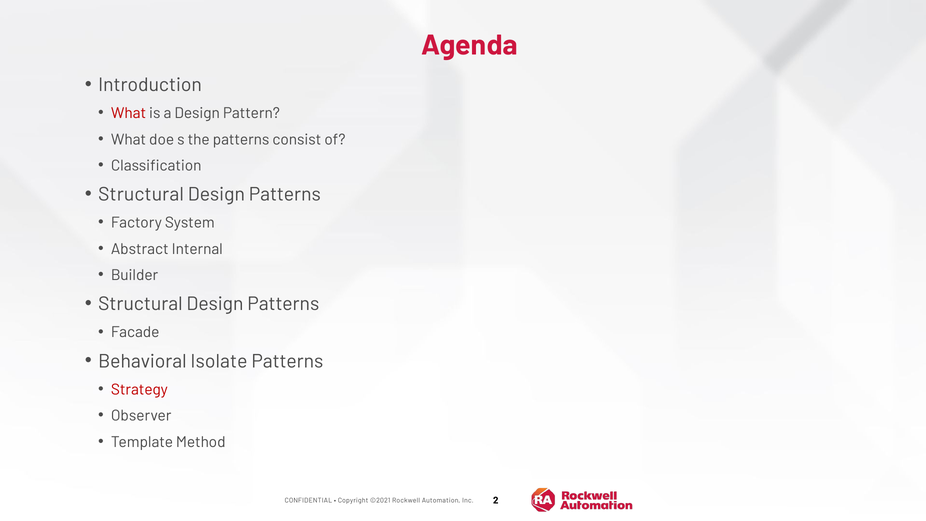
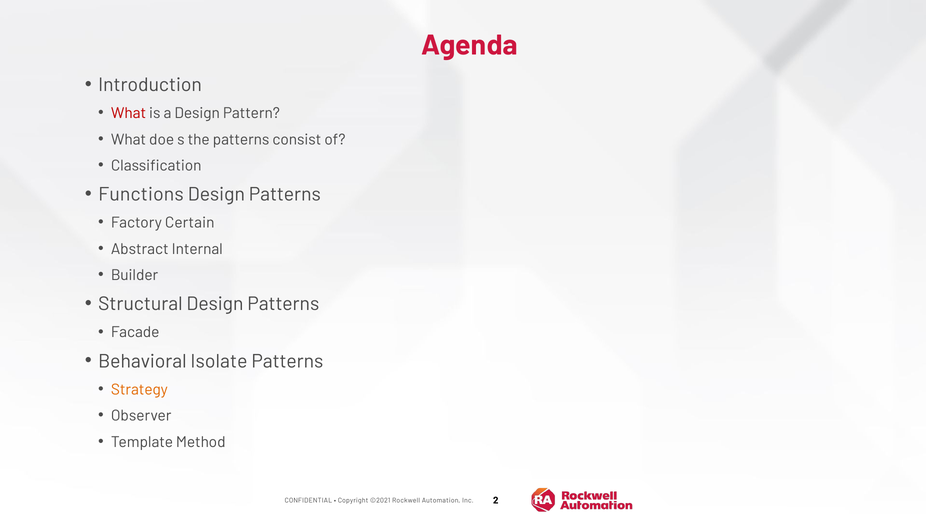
Structural: Structural -> Functions (141, 194)
System: System -> Certain (190, 223)
Strategy colour: red -> orange (139, 389)
